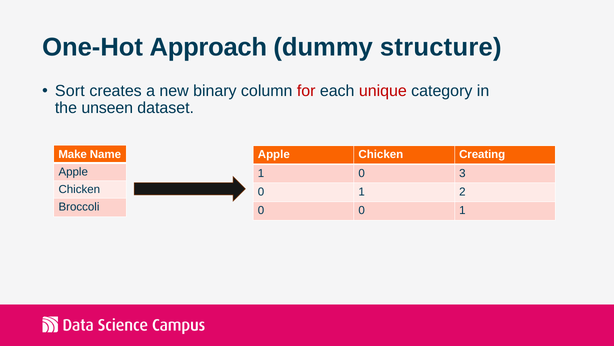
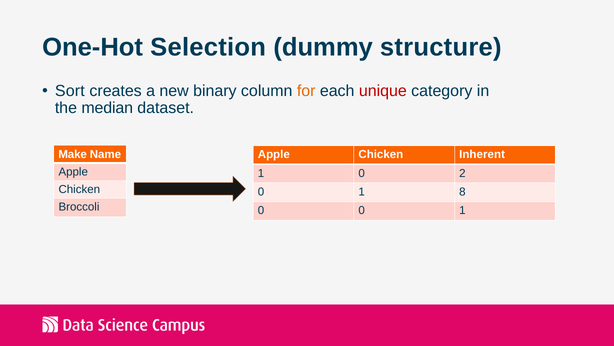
Approach: Approach -> Selection (208, 47)
for colour: red -> orange (306, 91)
unseen: unseen -> median (107, 108)
Creating: Creating -> Inherent (482, 154)
3: 3 -> 2 (462, 173)
2: 2 -> 8 (462, 192)
